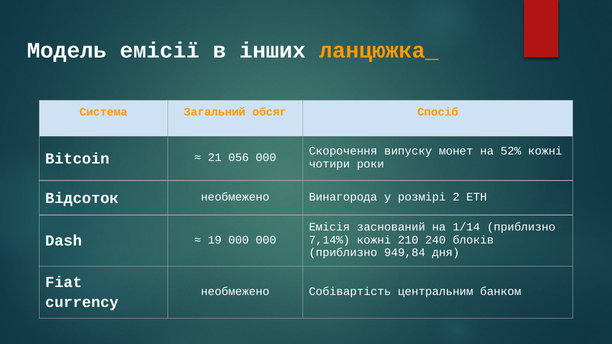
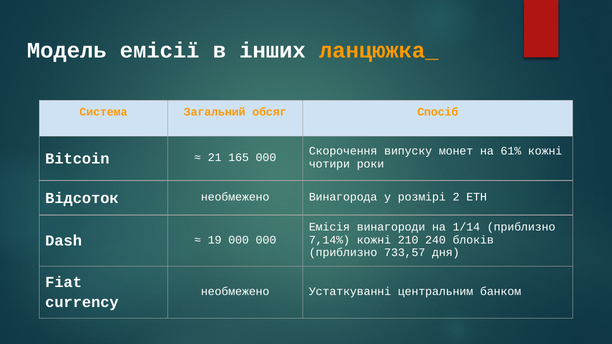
52%: 52% -> 61% (511, 151)
056: 056 -> 165 (239, 158)
заснований: заснований -> винагороди (391, 227)
949,84: 949,84 -> 733,57 (405, 253)
Собівартість: Собівартість -> Устаткуванні (350, 292)
